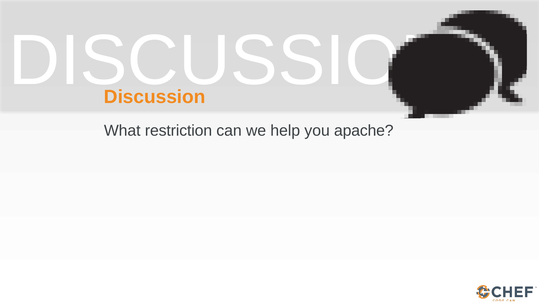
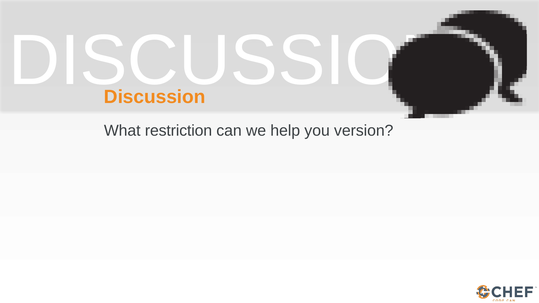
apache: apache -> version (364, 131)
